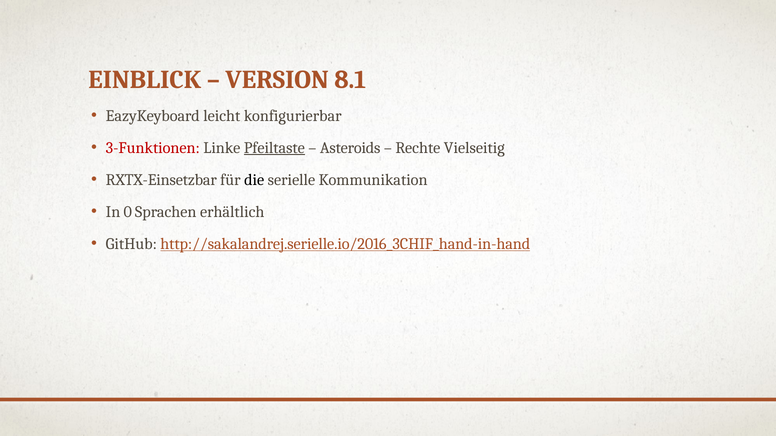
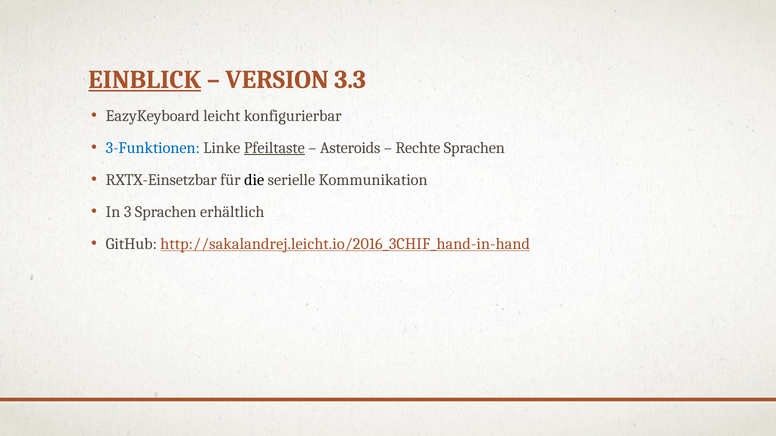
EINBLICK underline: none -> present (145, 80)
8.1: 8.1 -> 3.3 (350, 80)
3-Funktionen colour: red -> blue (153, 148)
Rechte Vielseitig: Vielseitig -> Sprachen (474, 148)
0: 0 -> 3 (128, 212)
http://sakalandrej.serielle.io/2016_3CHIF_hand-in-hand: http://sakalandrej.serielle.io/2016_3CHIF_hand-in-hand -> http://sakalandrej.leicht.io/2016_3CHIF_hand-in-hand (345, 244)
